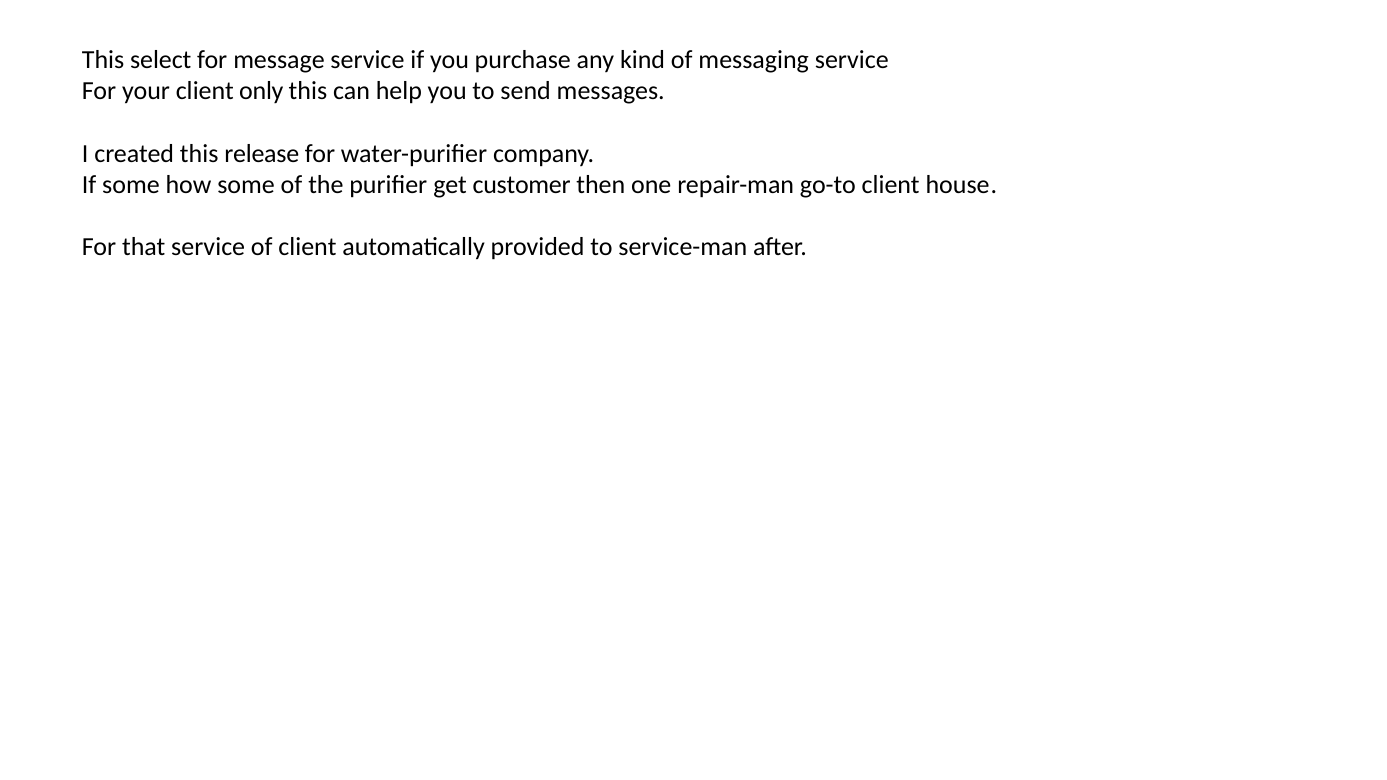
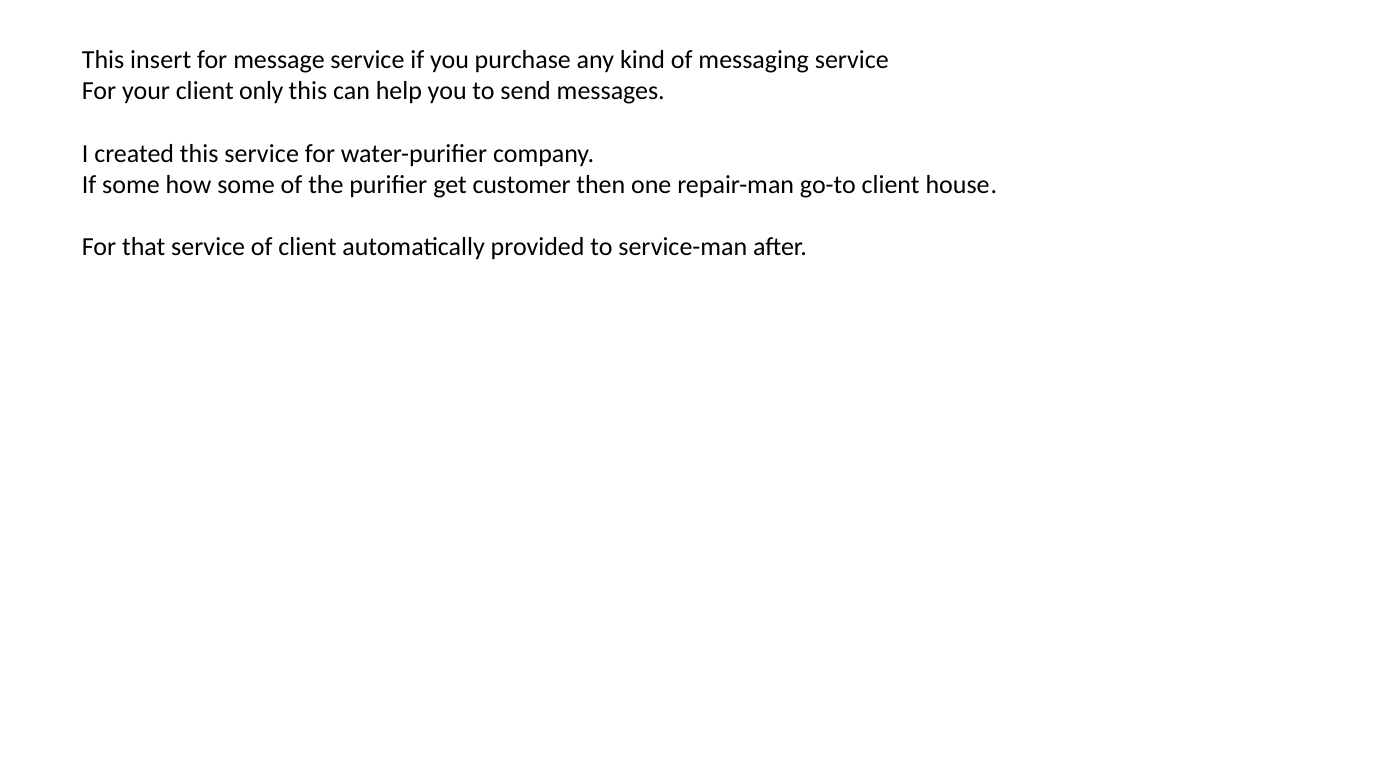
select: select -> insert (161, 60)
this release: release -> service (262, 154)
